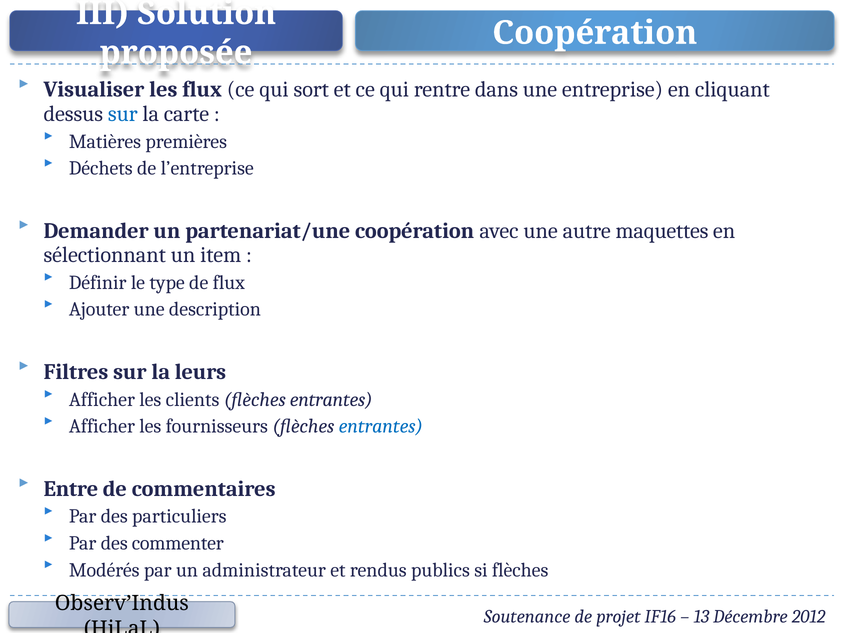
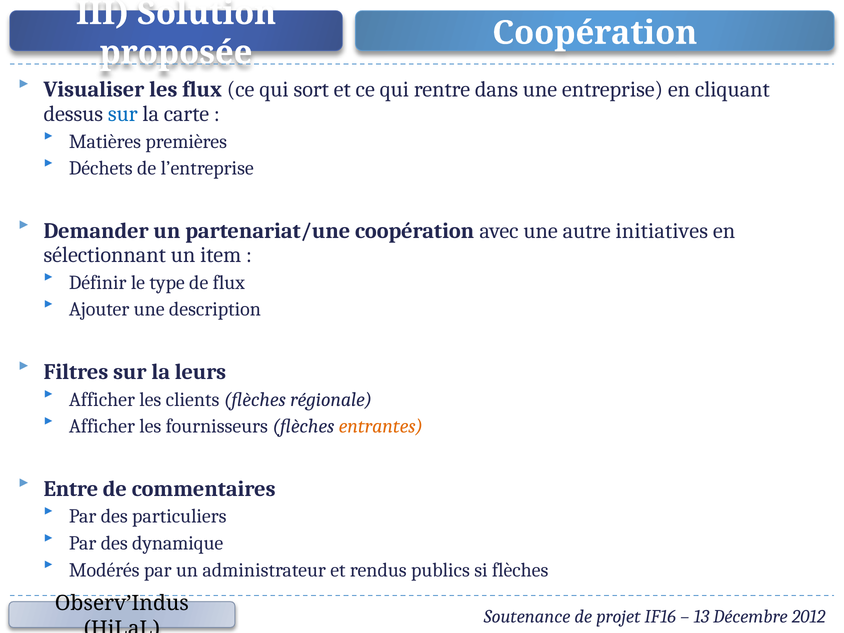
maquettes: maquettes -> initiatives (662, 231)
clients flèches entrantes: entrantes -> régionale (331, 399)
entrantes colour: blue -> orange (381, 426)
commenter: commenter -> dynamique (178, 543)
